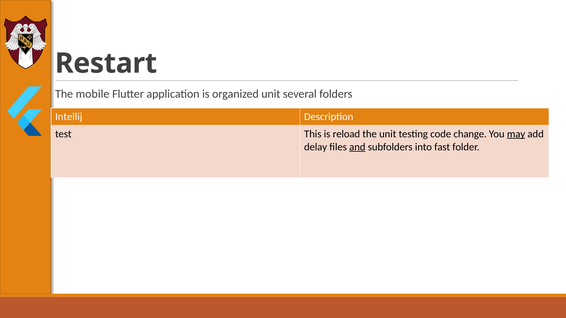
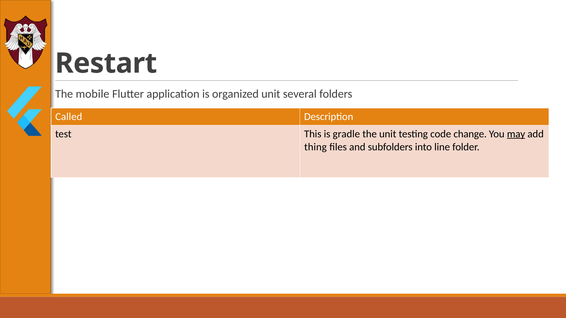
Intellij: Intellij -> Called (69, 117)
reload: reload -> gradle (346, 134)
delay: delay -> thing (316, 147)
and underline: present -> none (357, 147)
fast: fast -> line (442, 147)
